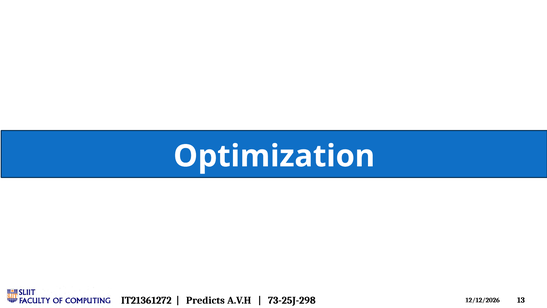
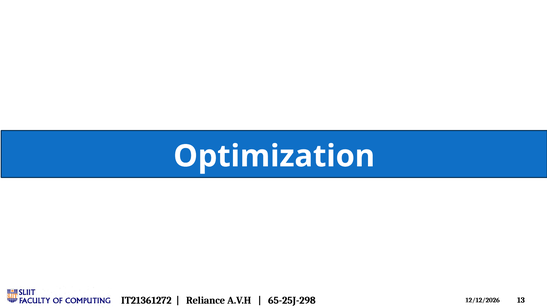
Predicts: Predicts -> Reliance (206, 300)
73-25J-298: 73-25J-298 -> 65-25J-298 (292, 300)
